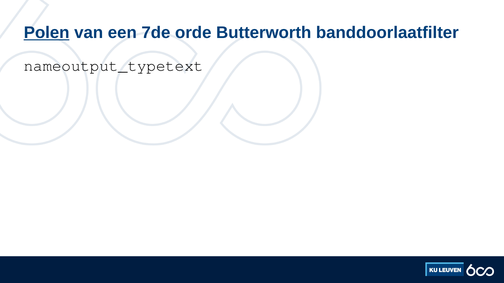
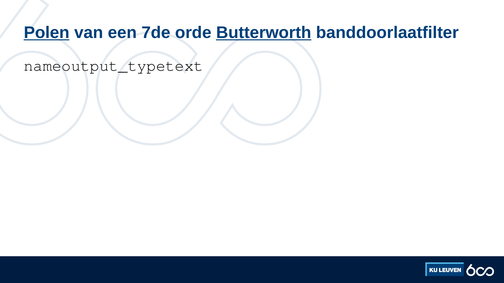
Butterworth underline: none -> present (264, 33)
